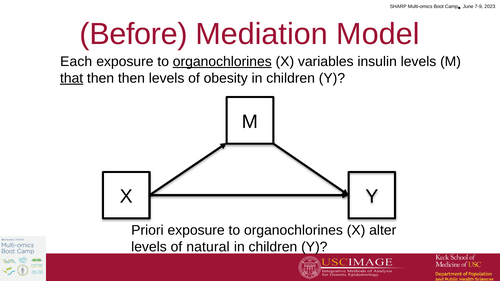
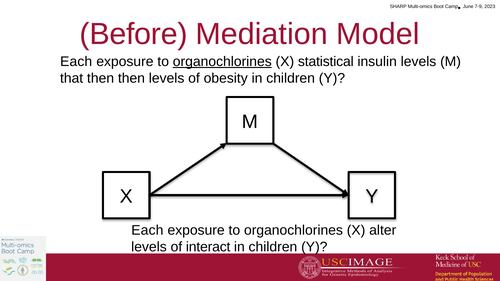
variables: variables -> statistical (326, 62)
that underline: present -> none (72, 78)
Priori: Priori -> Each (147, 230)
natural: natural -> interact (208, 247)
